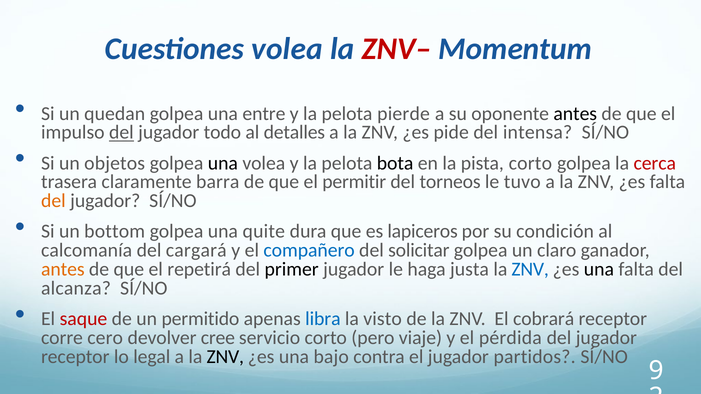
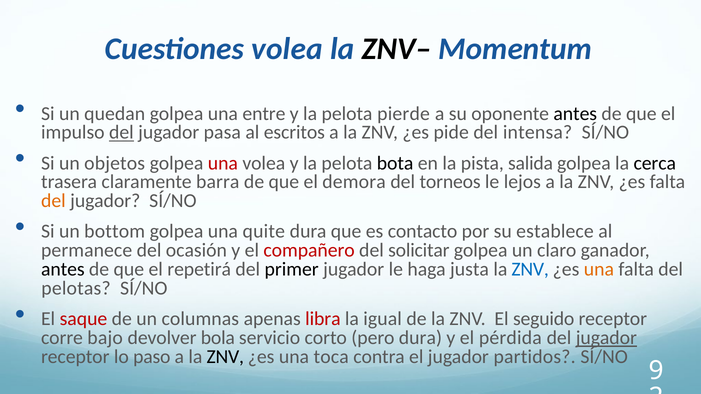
ZNV– colour: red -> black (396, 49)
todo: todo -> pasa (222, 133)
detalles: detalles -> escritos (294, 133)
una colour: black -> red (223, 163)
pista corto: corto -> salida (531, 163)
cerca colour: red -> black (655, 163)
permitir: permitir -> demora (354, 182)
tuvo: tuvo -> lejos (522, 182)
lapiceros: lapiceros -> contacto (423, 232)
condición: condición -> establece (555, 232)
calcomanía: calcomanía -> permanece (87, 251)
cargará: cargará -> ocasión (196, 251)
compañero colour: blue -> red (309, 251)
antes colour: orange -> black (63, 270)
una colour: black -> orange (599, 270)
alcanza: alcanza -> pelotas (76, 288)
permitido: permitido -> columnas (200, 319)
libra colour: blue -> red (323, 319)
visto: visto -> igual (383, 319)
cobrará: cobrará -> seguido (544, 319)
cero: cero -> bajo (105, 338)
cree: cree -> bola (218, 338)
pero viaje: viaje -> dura (420, 338)
jugador underline: none -> present (606, 338)
legal: legal -> paso (152, 357)
bajo: bajo -> toca (331, 357)
